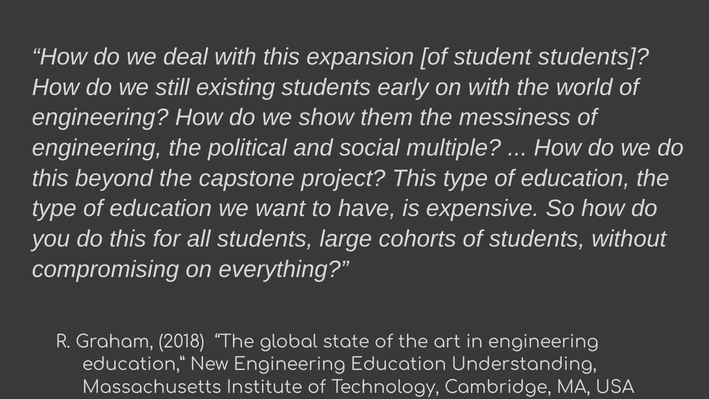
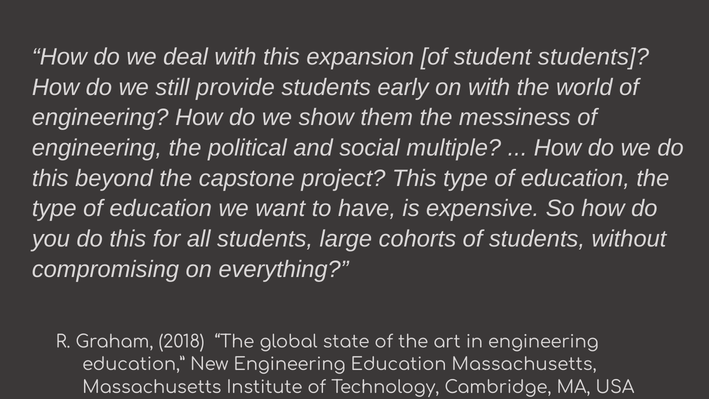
existing: existing -> provide (235, 87)
Education Understanding: Understanding -> Massachusetts (524, 364)
